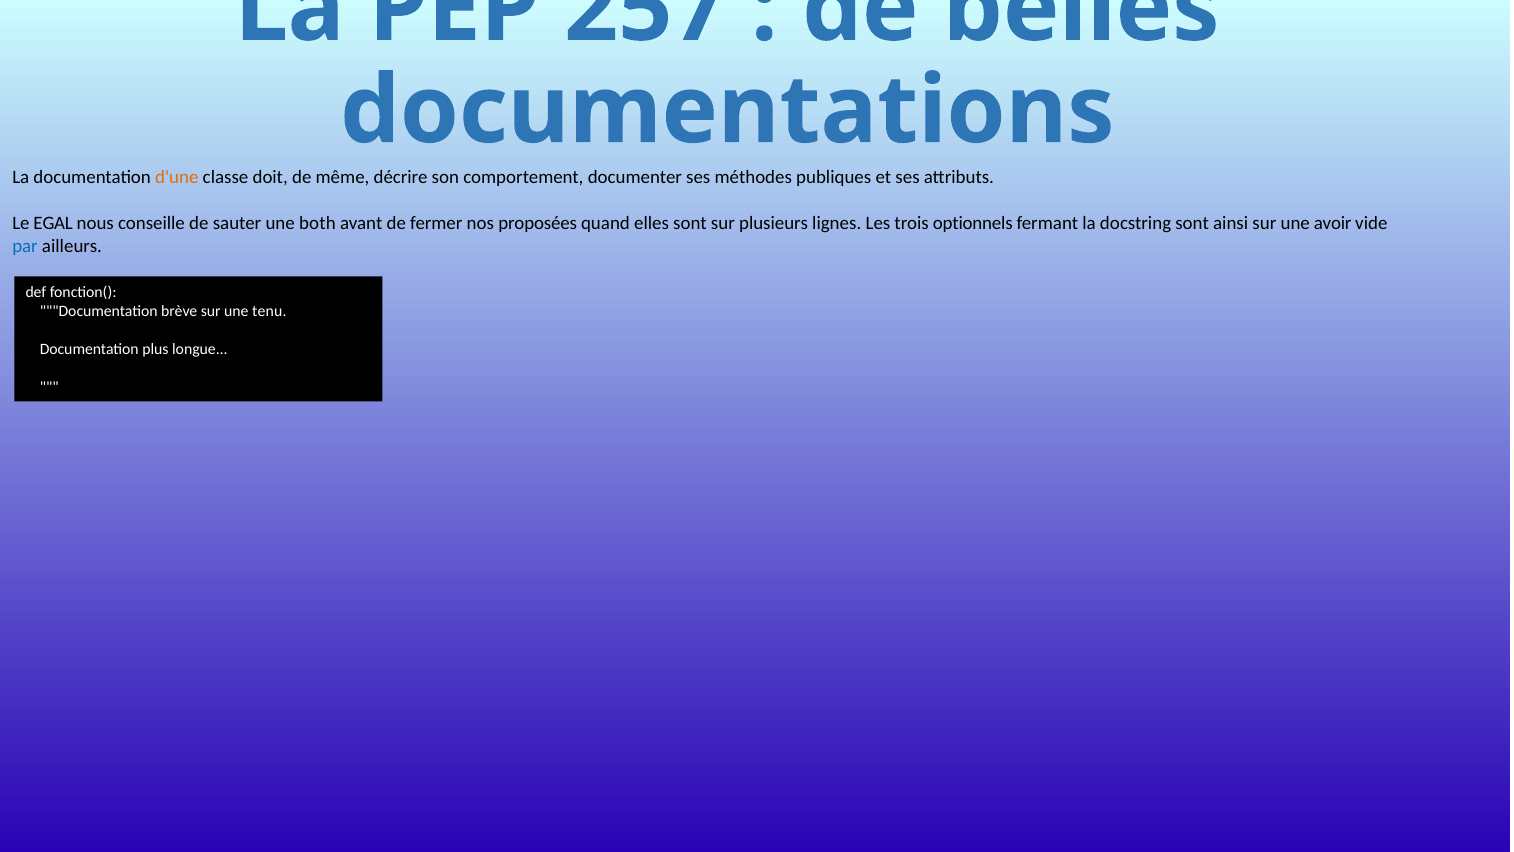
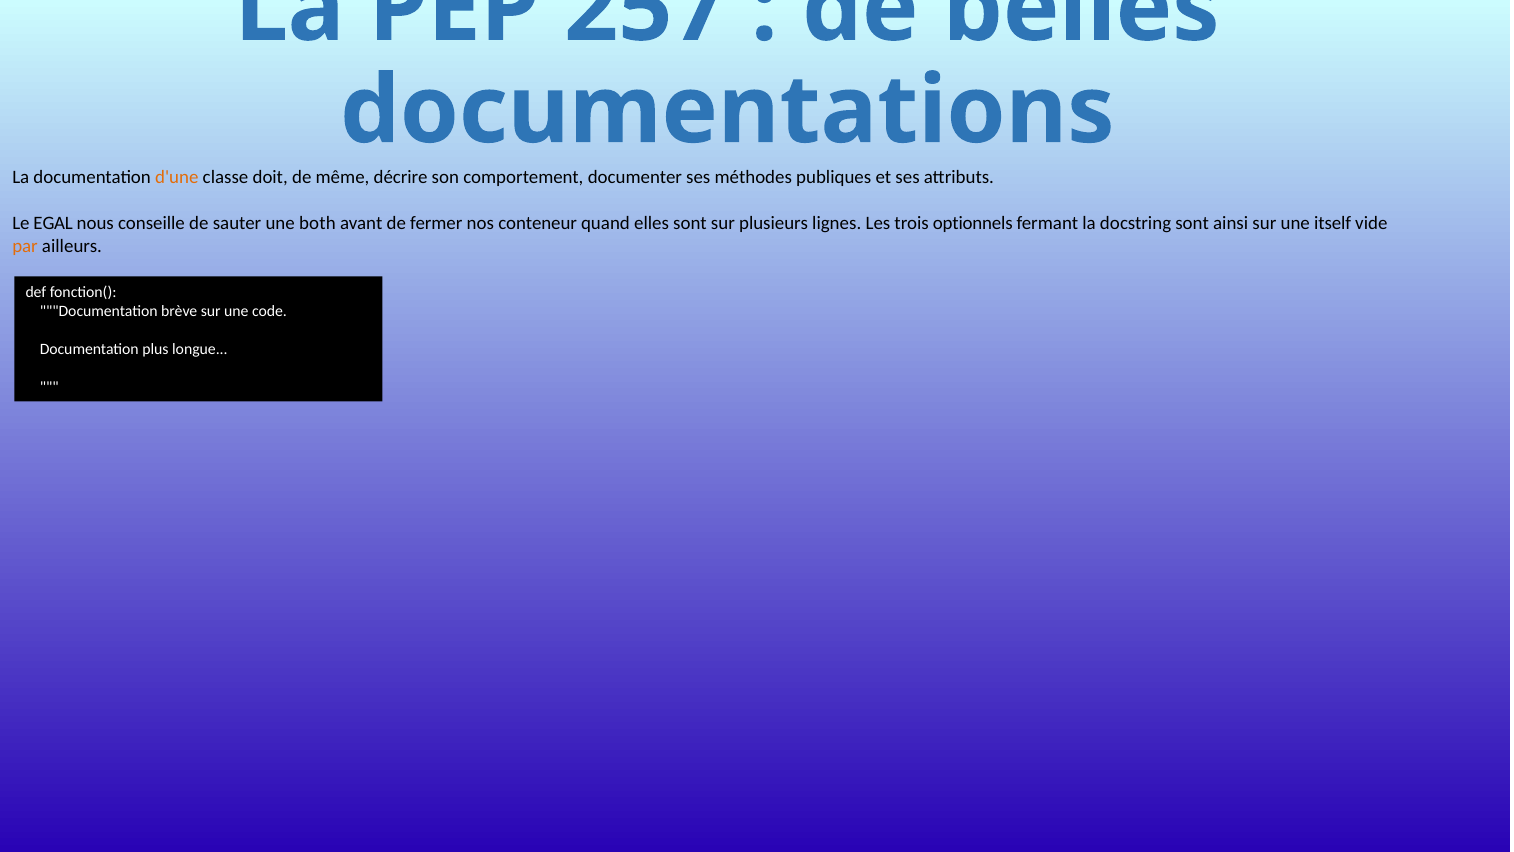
proposées: proposées -> conteneur (538, 223)
avoir: avoir -> itself (1333, 223)
par colour: blue -> orange (25, 246)
tenu: tenu -> code (269, 311)
